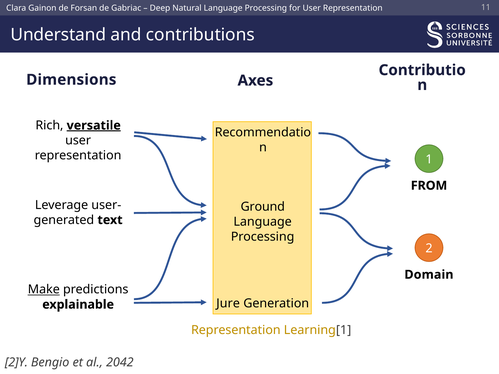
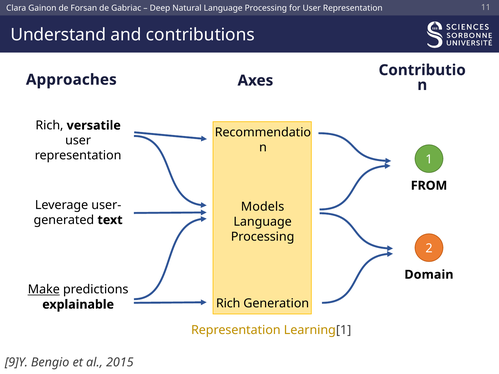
Dimensions: Dimensions -> Approaches (71, 80)
versatile underline: present -> none (94, 126)
Ground: Ground -> Models (263, 207)
Jure: Jure -> Rich (228, 304)
2]Y: 2]Y -> 9]Y (16, 363)
2042: 2042 -> 2015 (120, 363)
